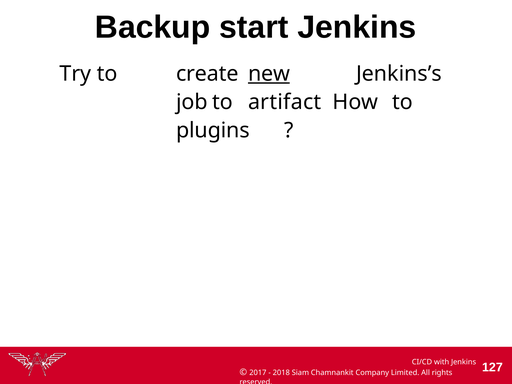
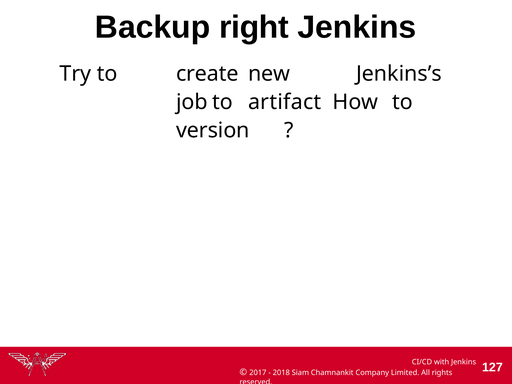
start: start -> right (254, 27)
new underline: present -> none (269, 74)
plugins: plugins -> version (213, 131)
